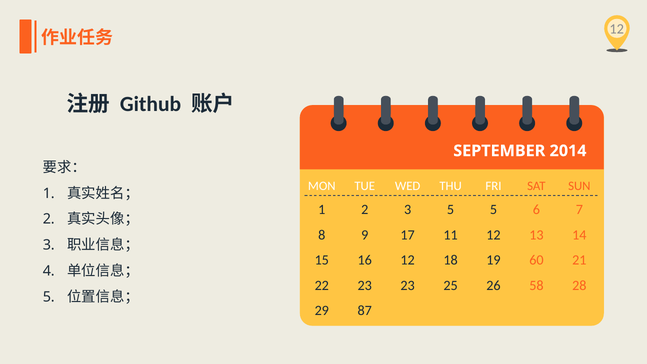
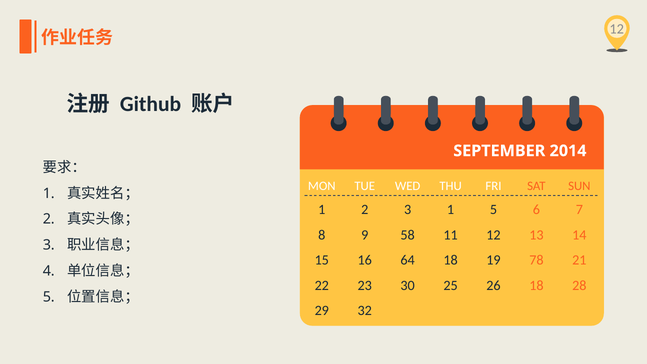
3 5: 5 -> 1 (451, 210)
17: 17 -> 58 (408, 235)
16 12: 12 -> 64 (408, 260)
60: 60 -> 78 (536, 260)
23 23: 23 -> 30 (408, 285)
26 58: 58 -> 18 (536, 285)
87: 87 -> 32 (365, 311)
